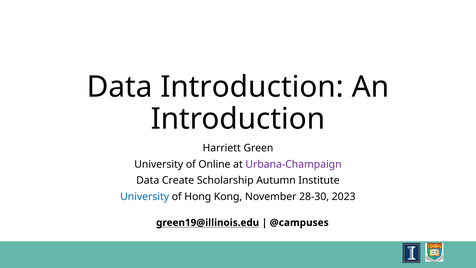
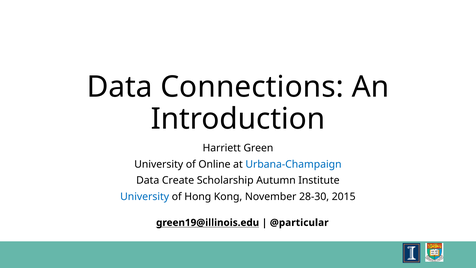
Data Introduction: Introduction -> Connections (252, 87)
Urbana-Champaign colour: purple -> blue (294, 164)
2023: 2023 -> 2015 (344, 197)
@campuses: @campuses -> @particular (299, 222)
